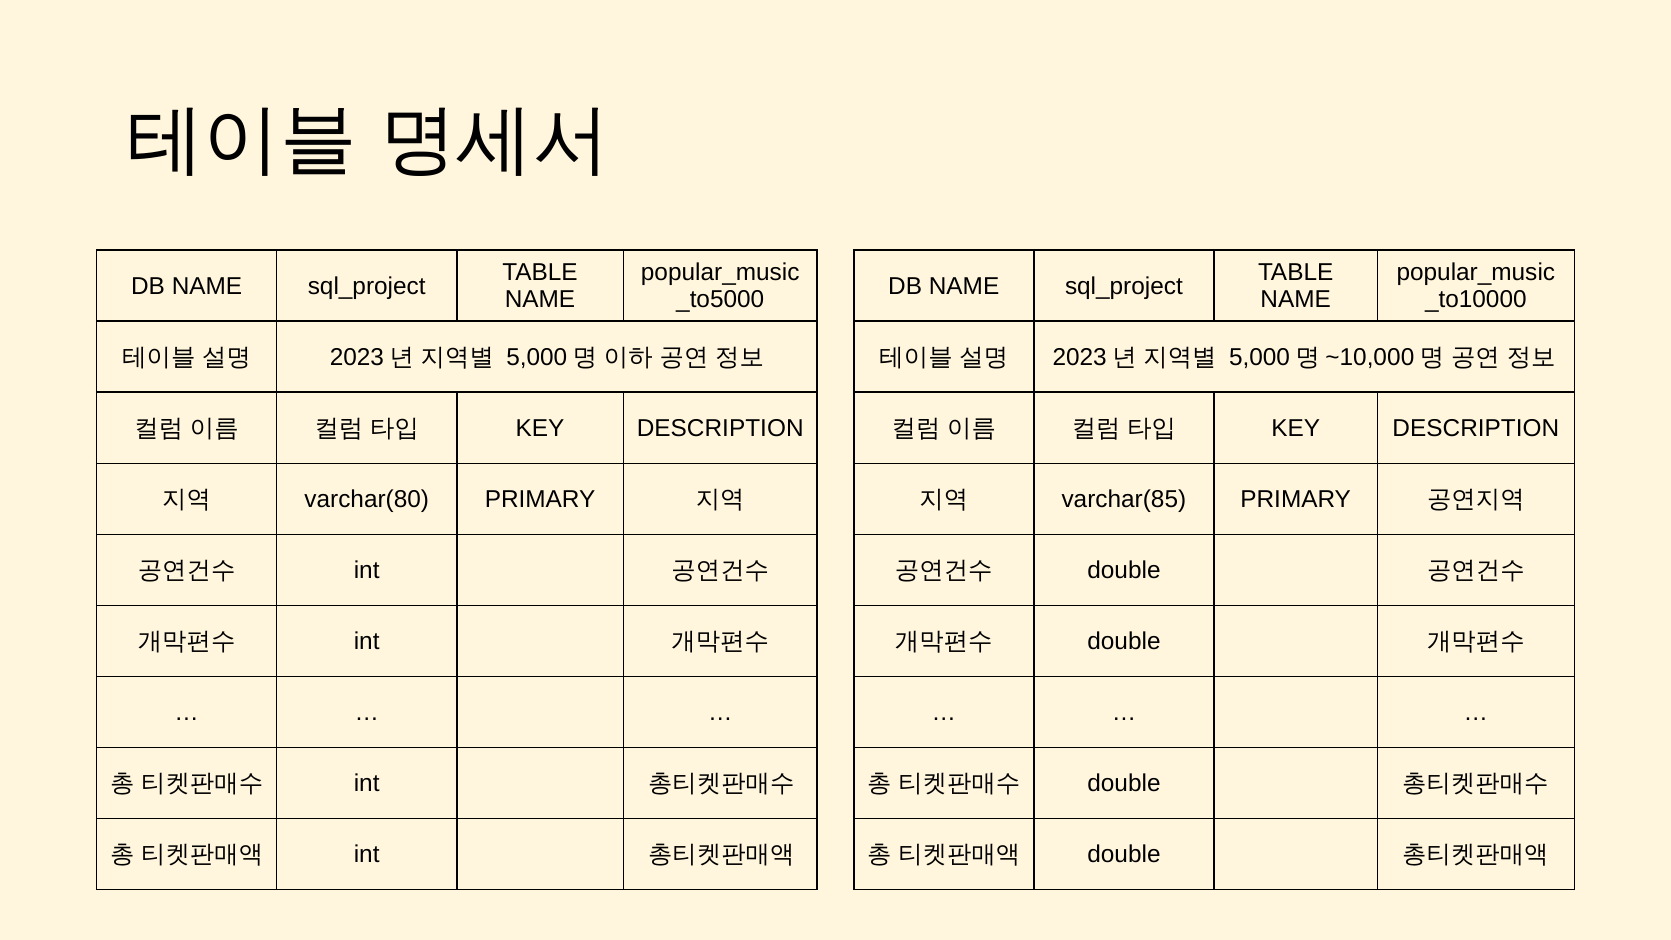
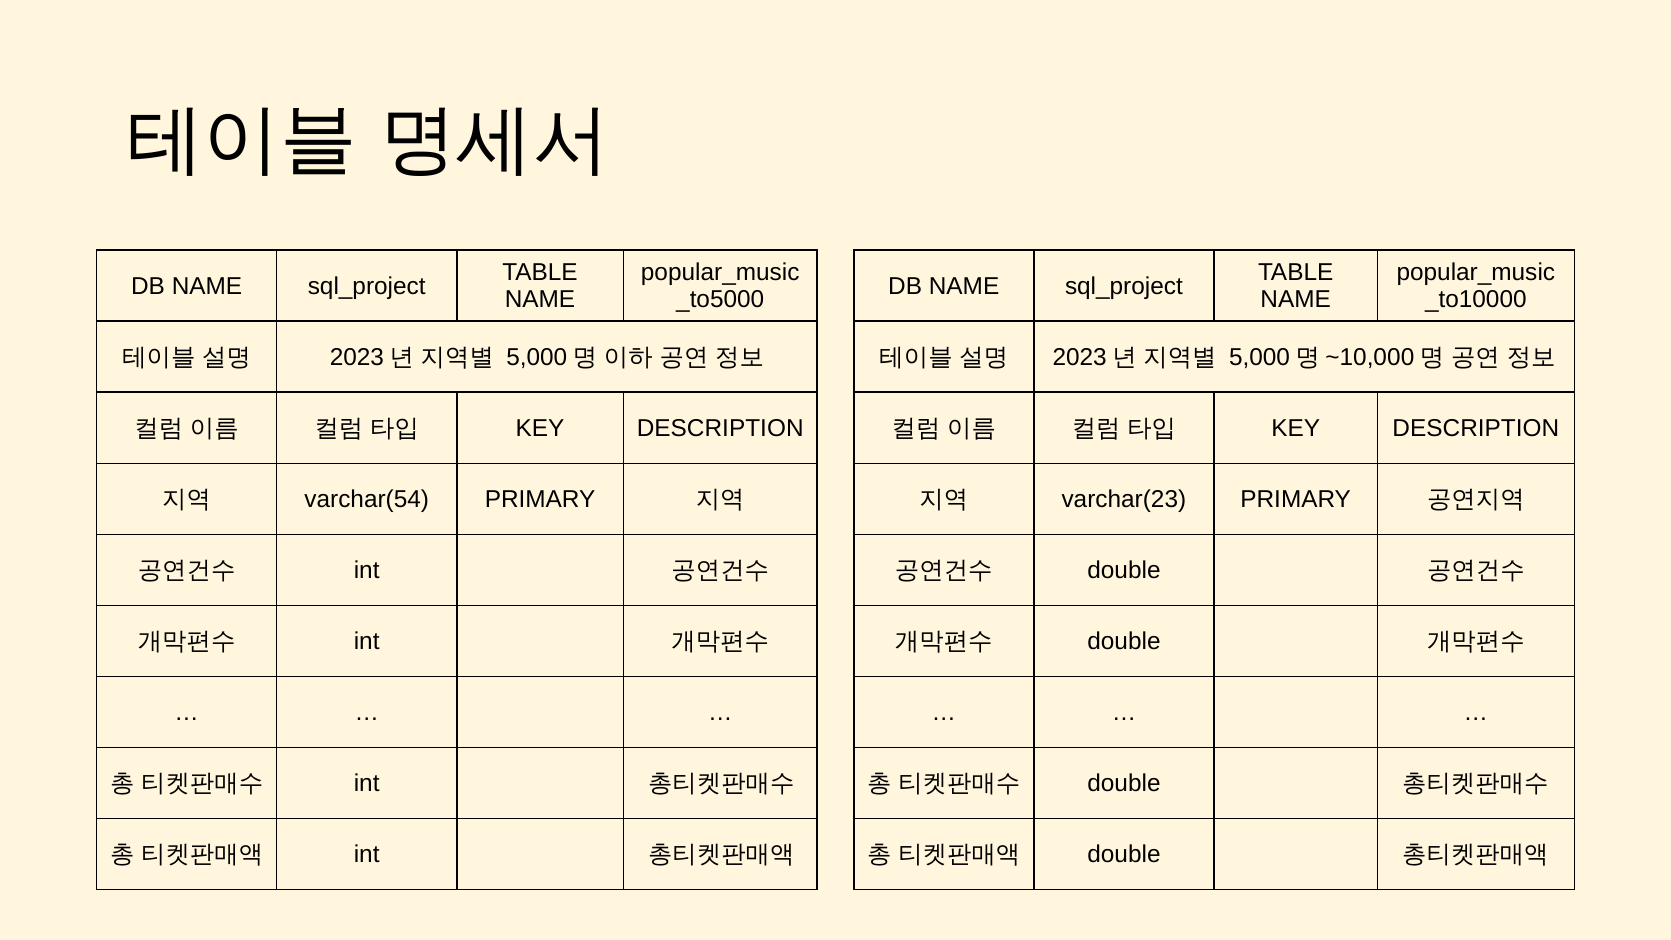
varchar(80: varchar(80 -> varchar(54 (367, 499)
varchar(85: varchar(85 -> varchar(23 (1124, 499)
